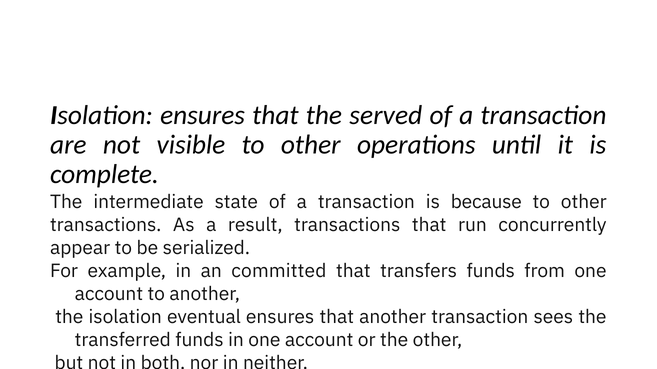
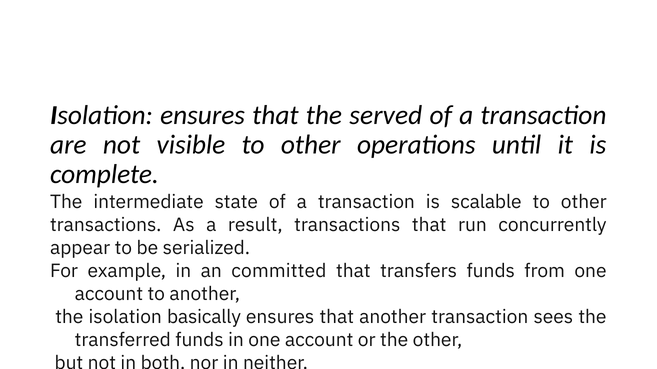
because: because -> scalable (486, 202)
eventual: eventual -> basically (204, 317)
